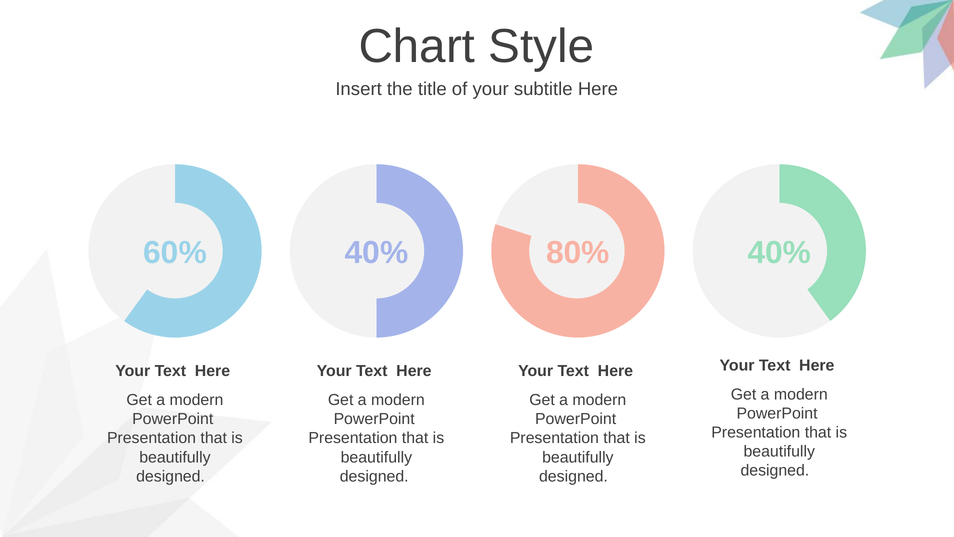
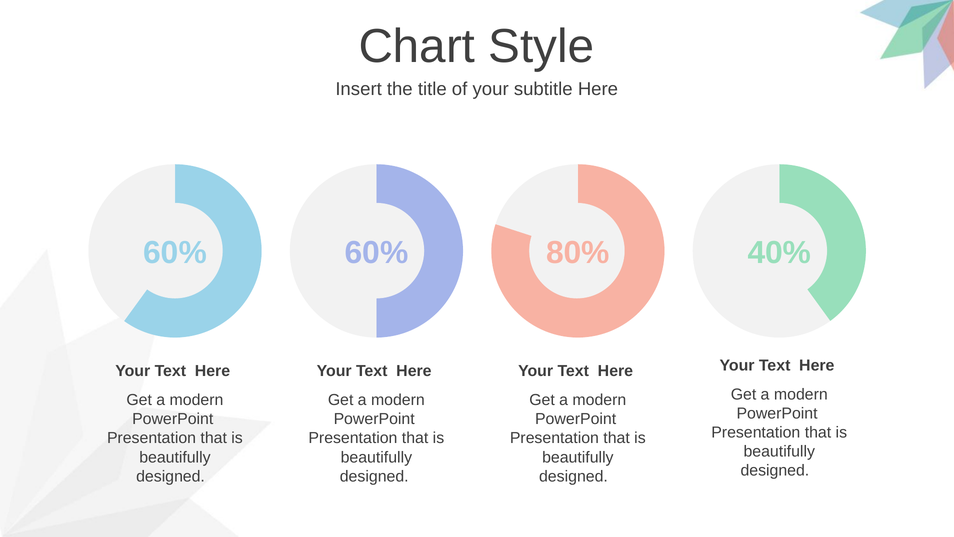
60% 40%: 40% -> 60% (376, 252)
